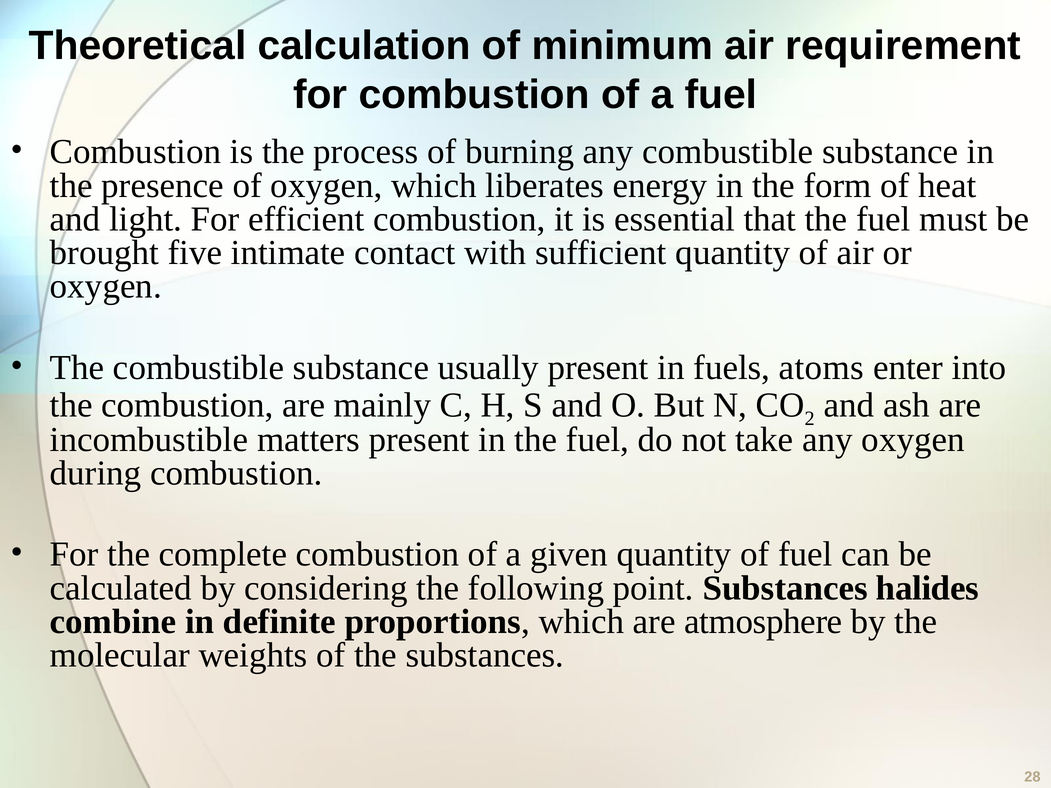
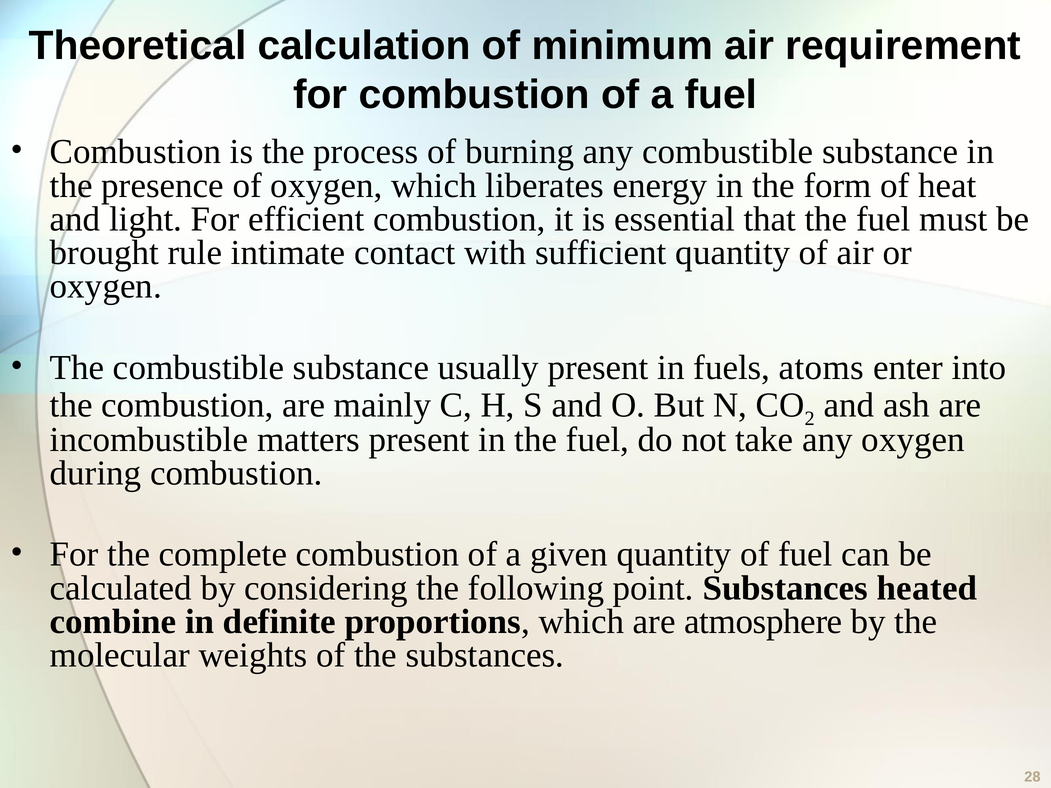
five: five -> rule (195, 253)
halides: halides -> heated (927, 588)
